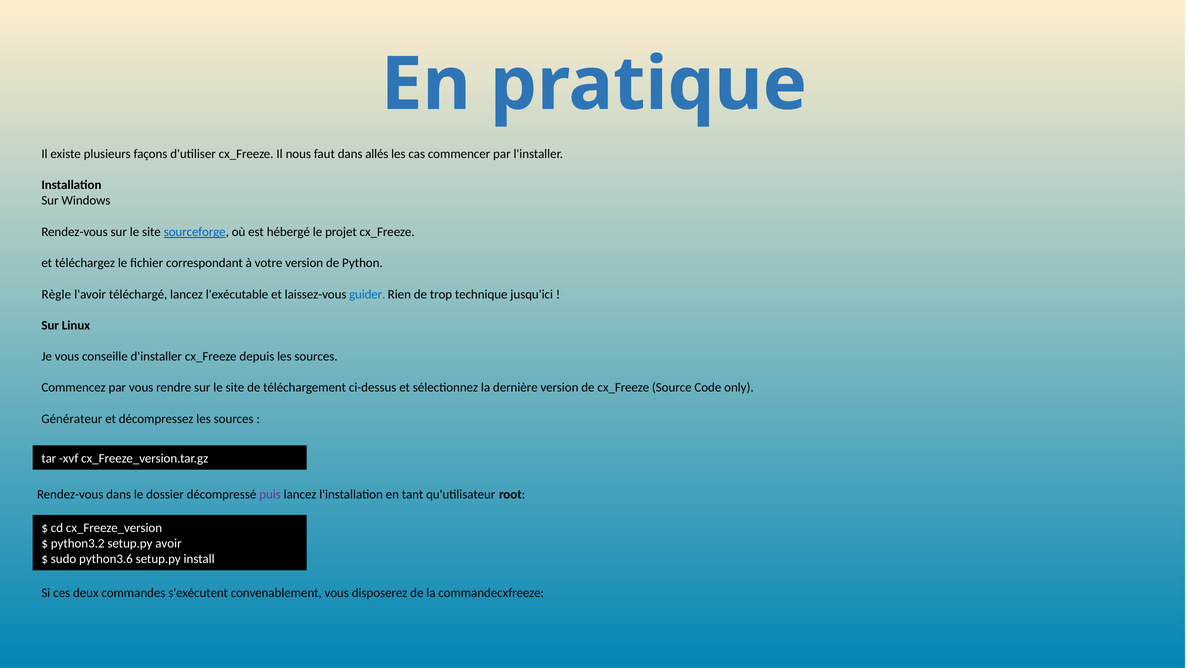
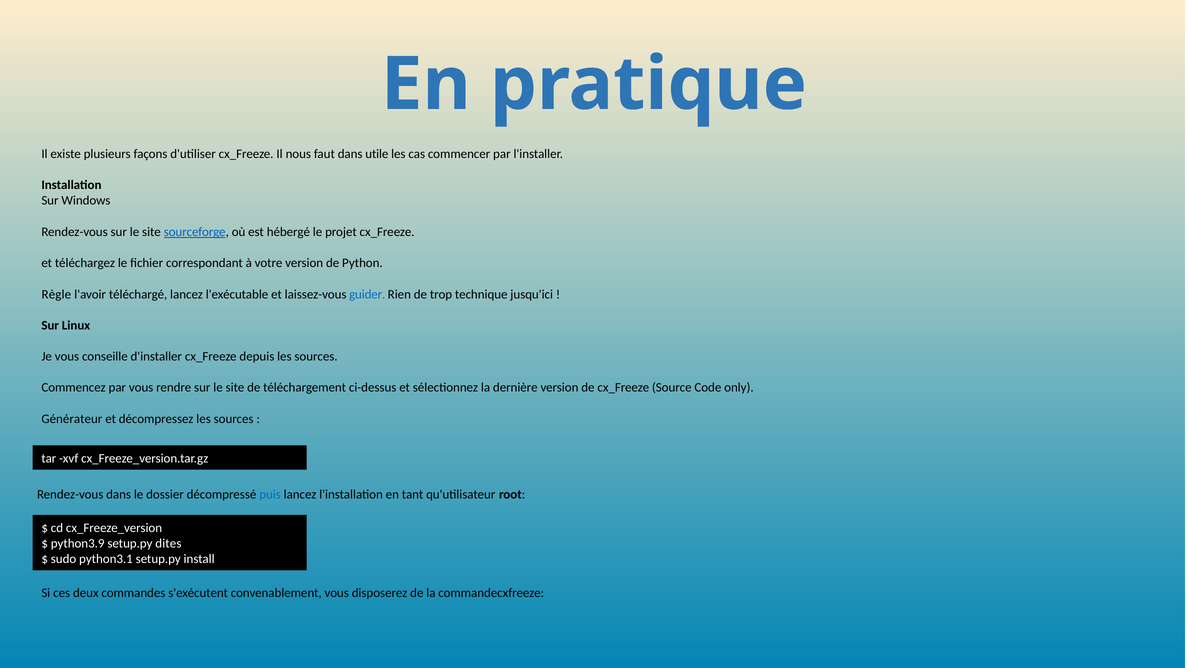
allés: allés -> utile (377, 154)
puis colour: purple -> blue (270, 495)
python3.2: python3.2 -> python3.9 (78, 544)
avoir: avoir -> dites (168, 544)
python3.6: python3.6 -> python3.1 (106, 559)
